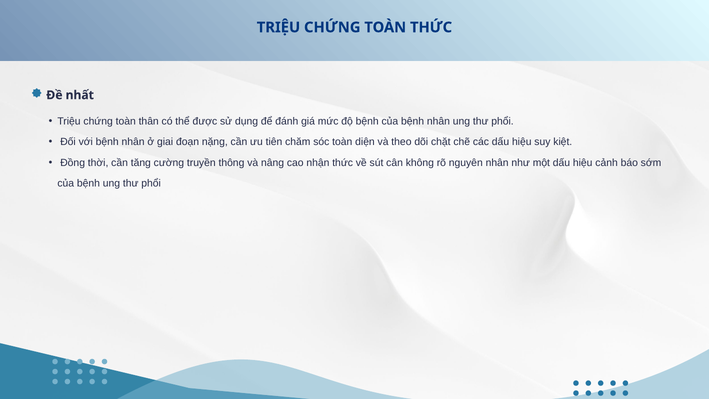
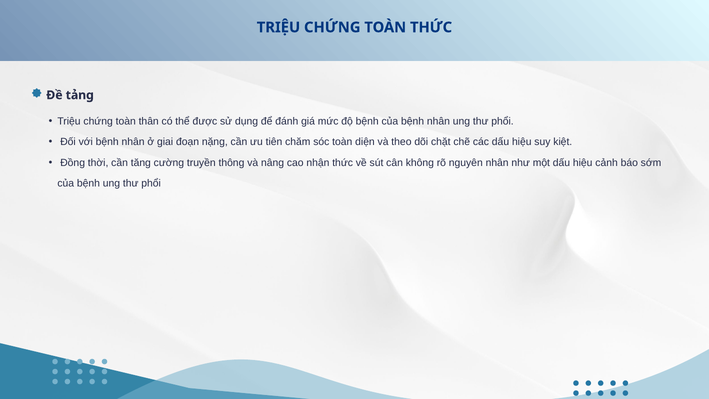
nhất: nhất -> tảng (80, 95)
